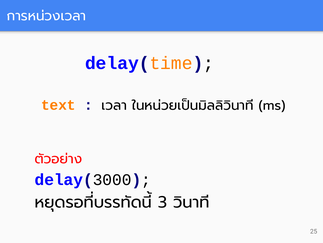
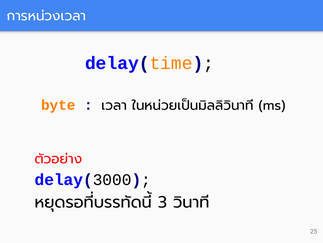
text: text -> byte (58, 105)
